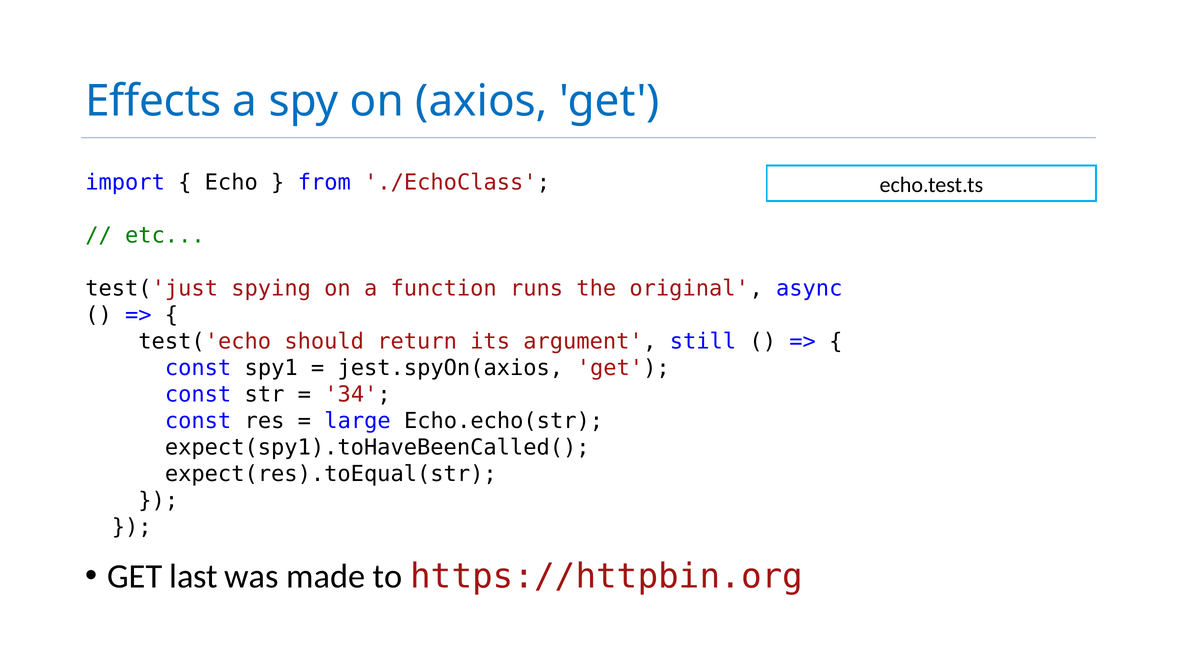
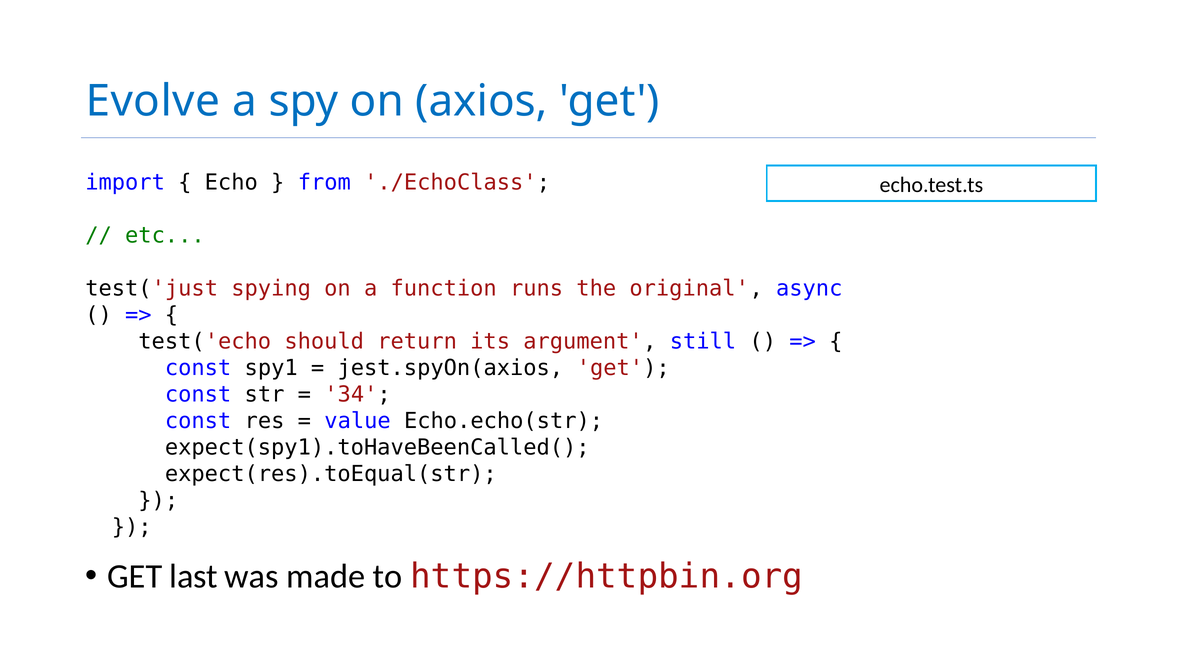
Effects: Effects -> Evolve (153, 101)
large: large -> value (358, 421)
